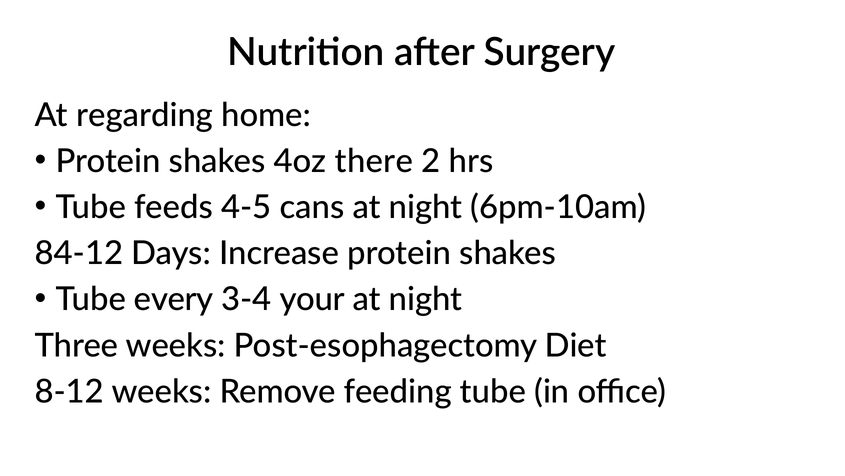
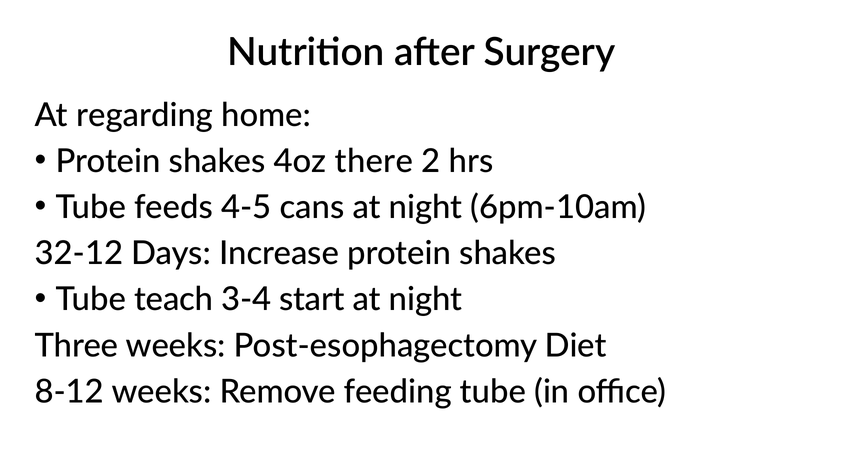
84-12: 84-12 -> 32-12 (79, 253)
every: every -> teach (174, 299)
your: your -> start (312, 299)
